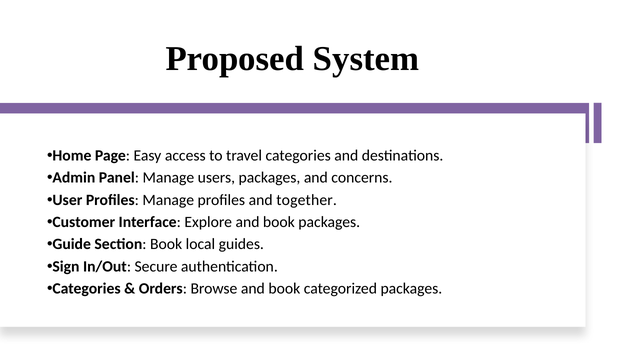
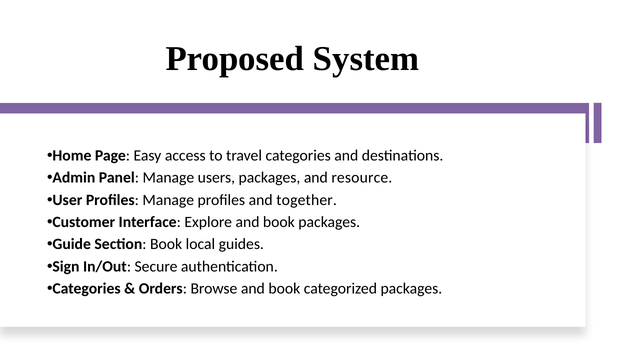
concerns: concerns -> resource (362, 178)
